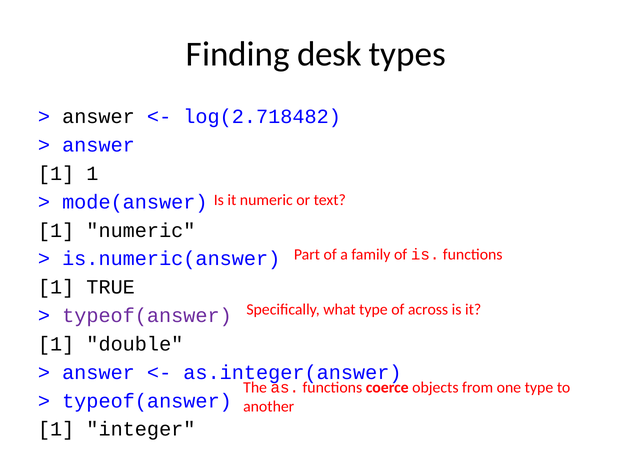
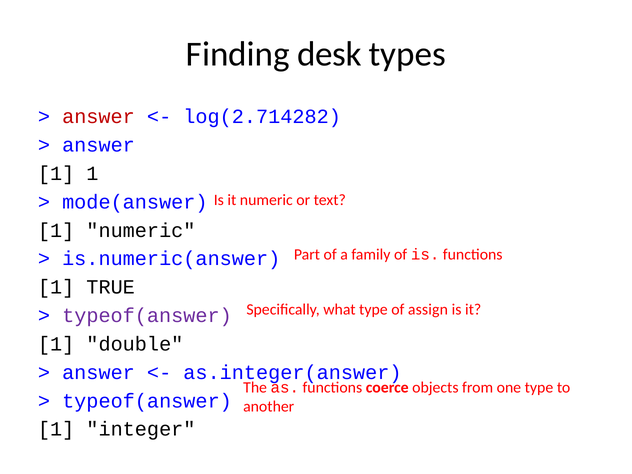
answer colour: black -> red (98, 117)
log(2.718482: log(2.718482 -> log(2.714282 (262, 117)
across: across -> assign (428, 310)
